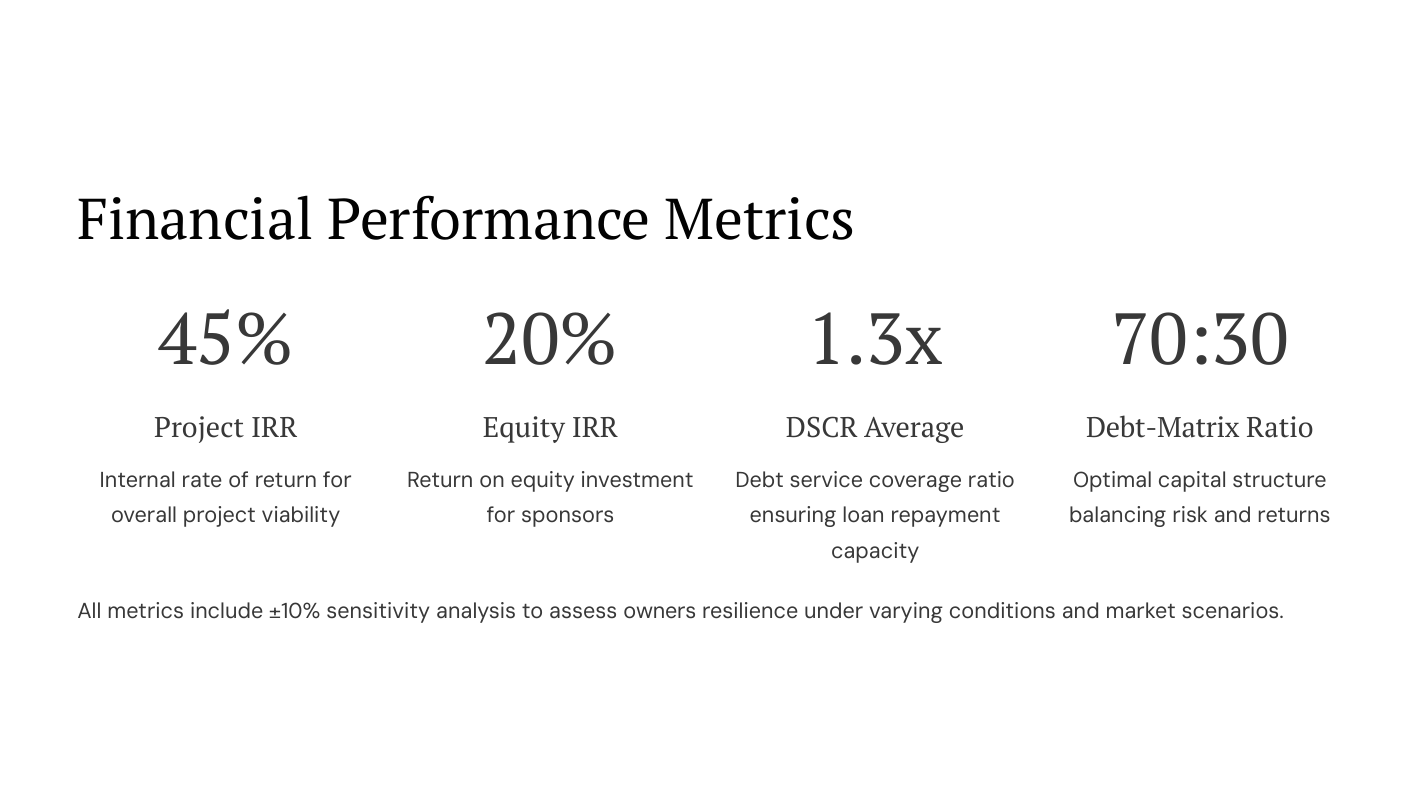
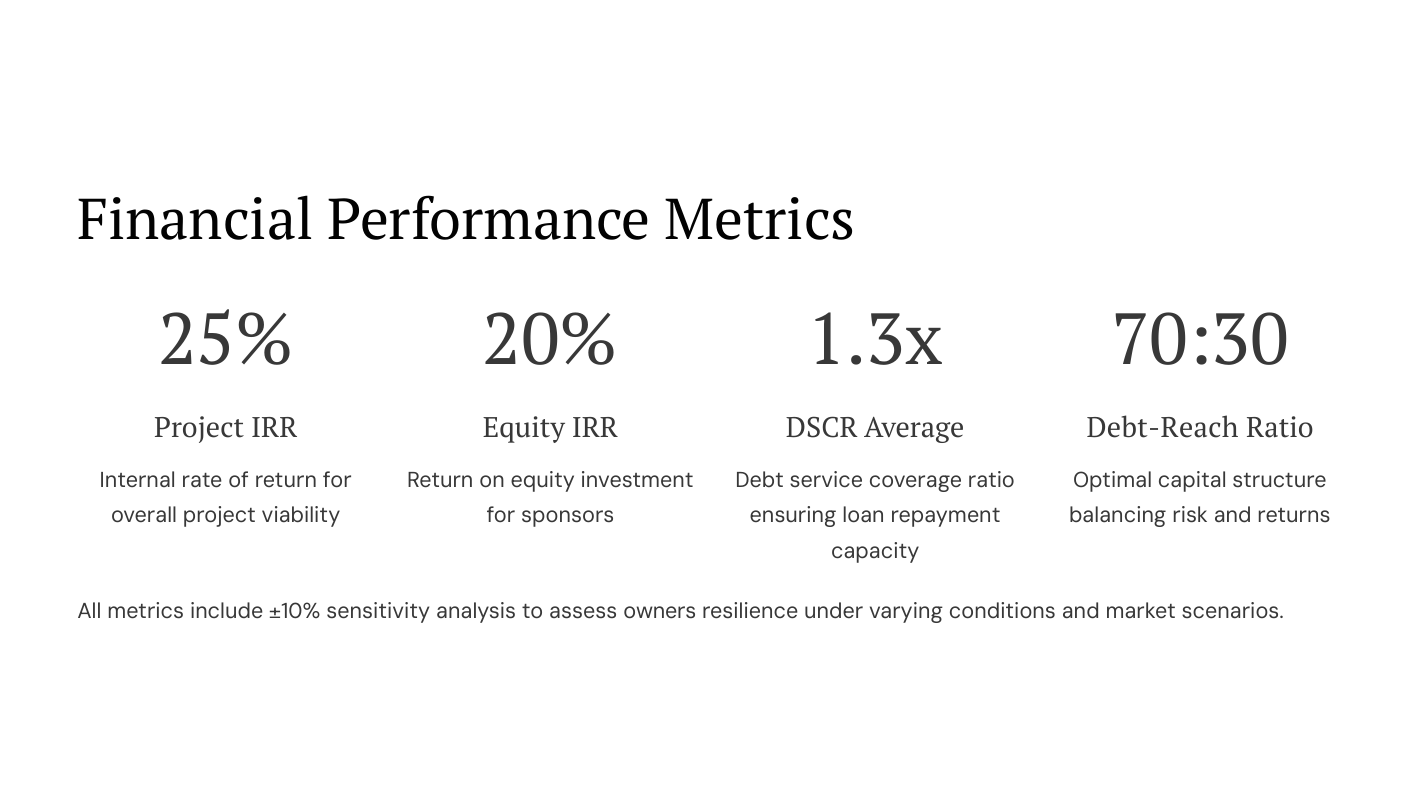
45%: 45% -> 25% (226, 341)
Debt-Matrix: Debt-Matrix -> Debt-Reach (1163, 428)
